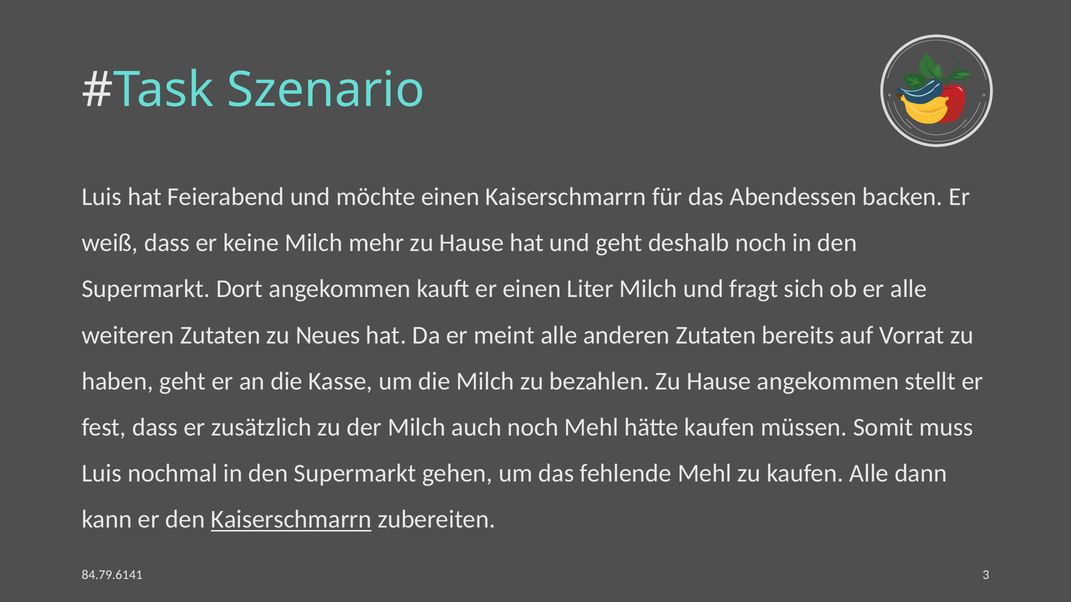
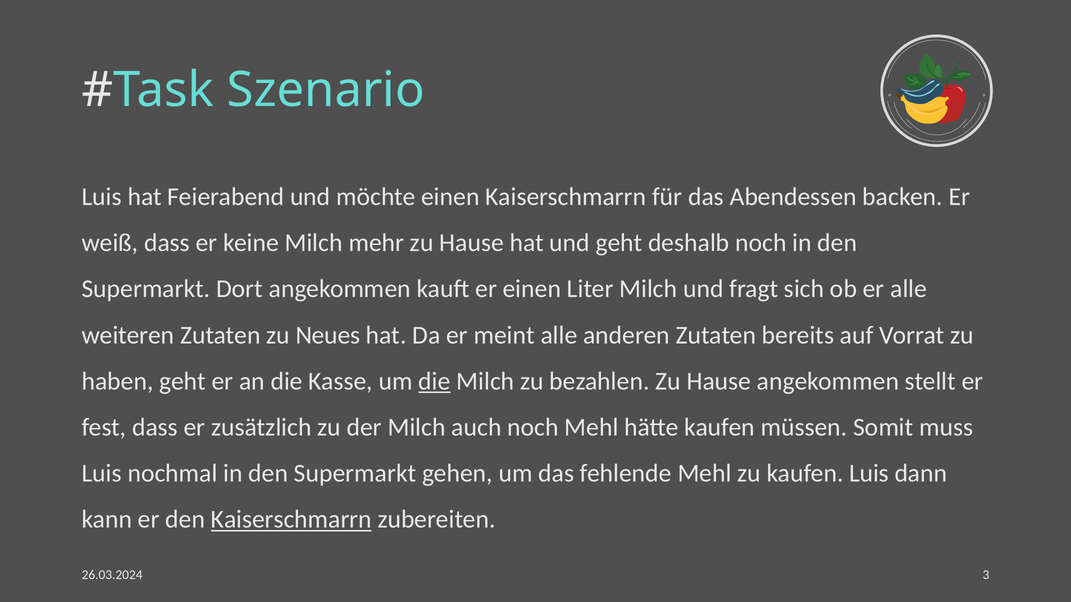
die underline: none -> present (434, 381)
kaufen Alle: Alle -> Luis (869, 474)
84.79.6141: 84.79.6141 -> 26.03.2024 (112, 575)
